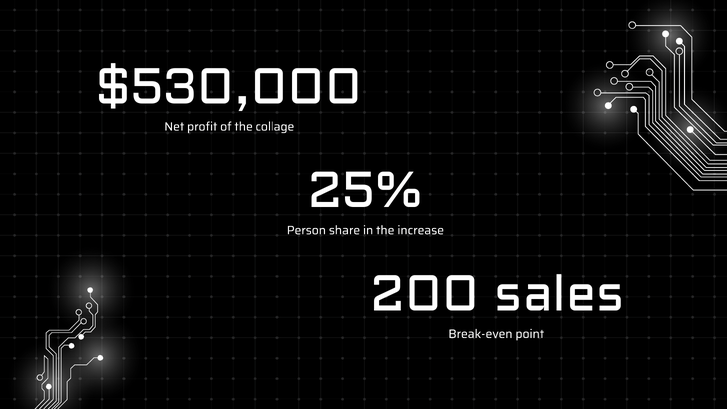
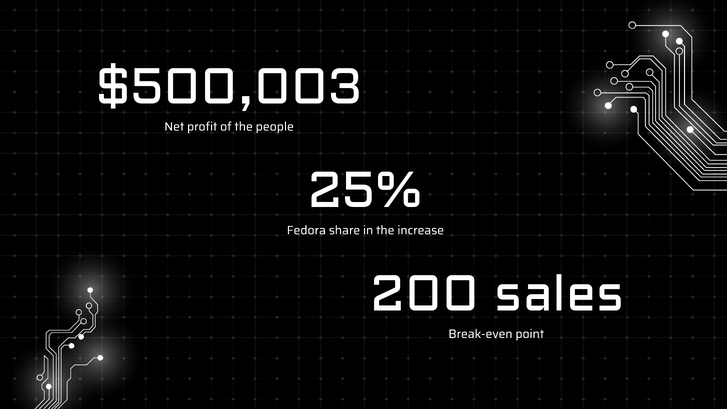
$530,000: $530,000 -> $500,003 (229, 87)
collage: collage -> people (275, 127)
Person: Person -> Fedora (306, 230)
